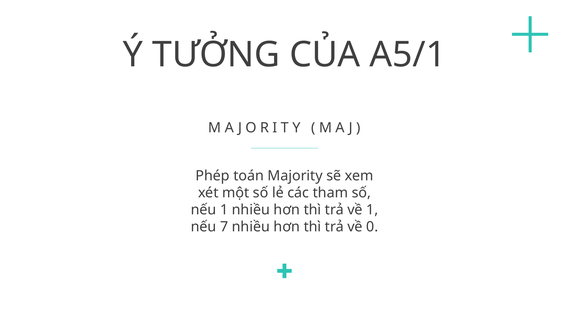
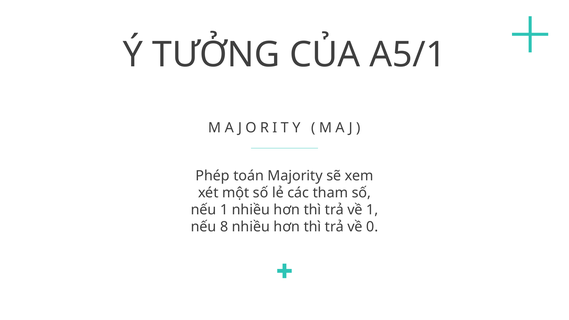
7: 7 -> 8 (224, 227)
